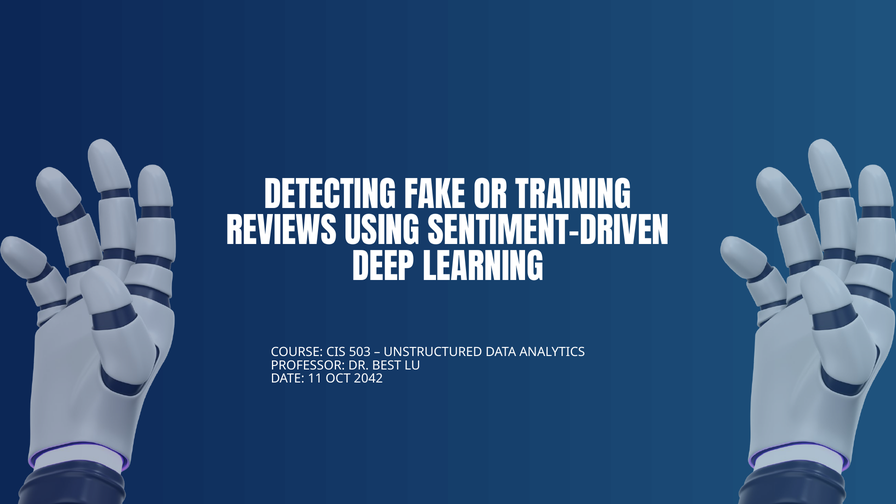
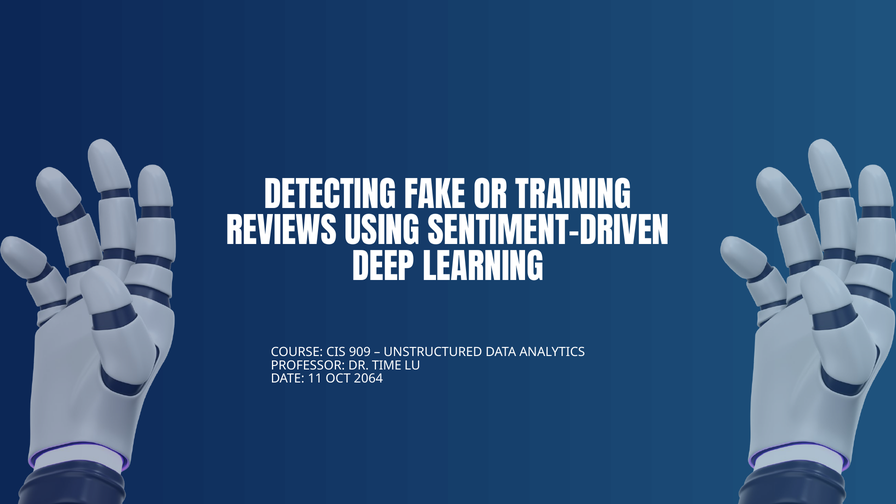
503: 503 -> 909 (360, 352)
BEST: BEST -> TIME (387, 365)
2042: 2042 -> 2064 (368, 379)
